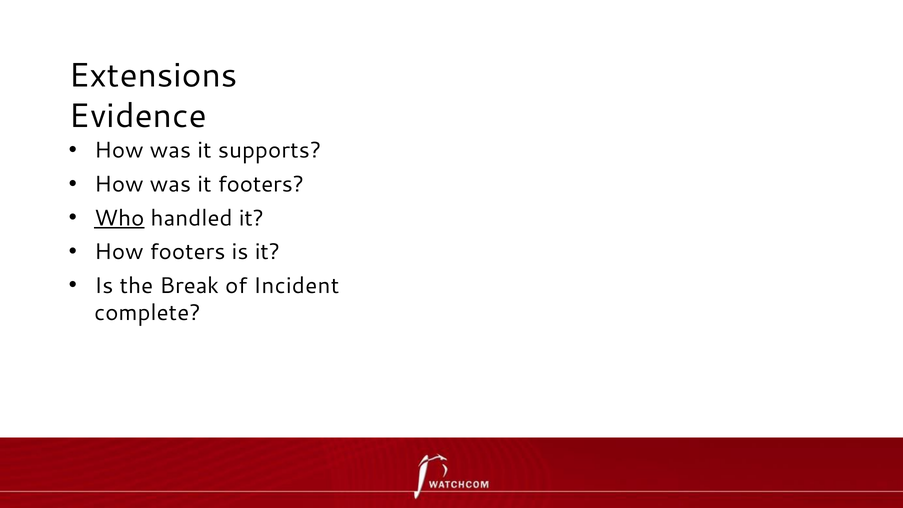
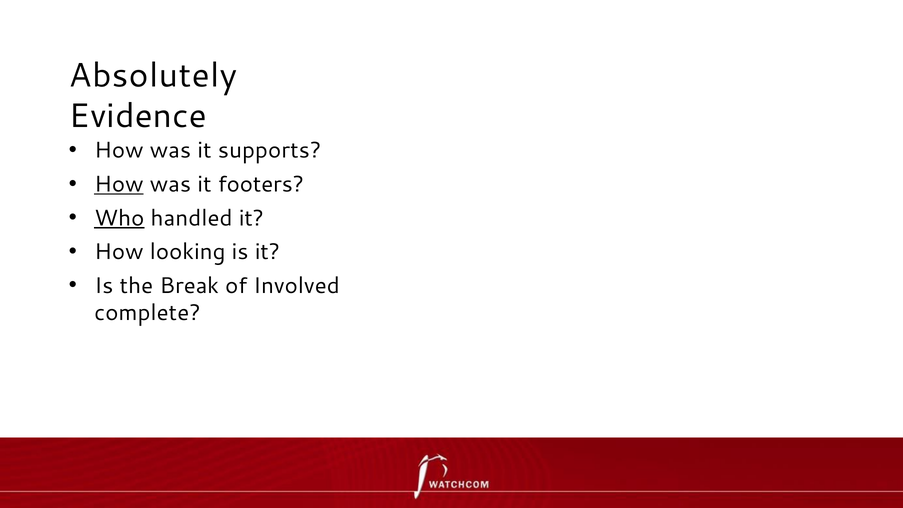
Extensions: Extensions -> Absolutely (153, 76)
How underline: none -> present (119, 184)
How footers: footers -> looking (188, 252)
Incident: Incident -> Involved (296, 286)
